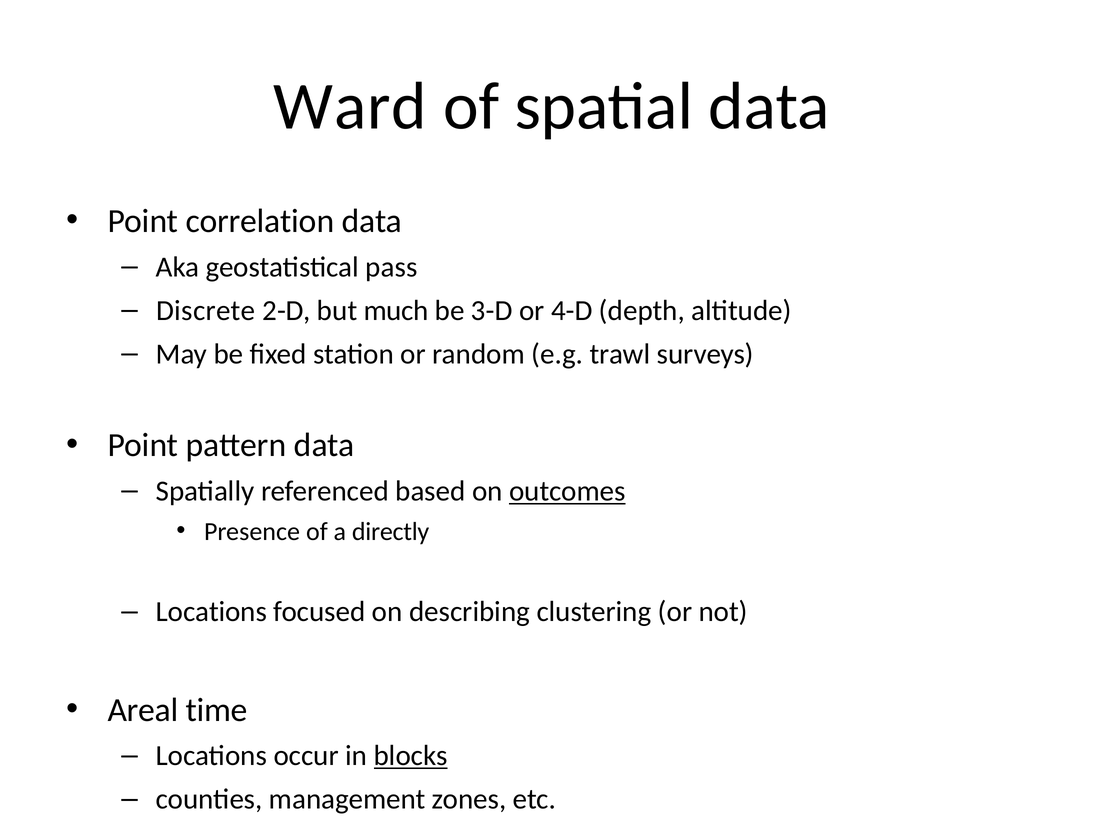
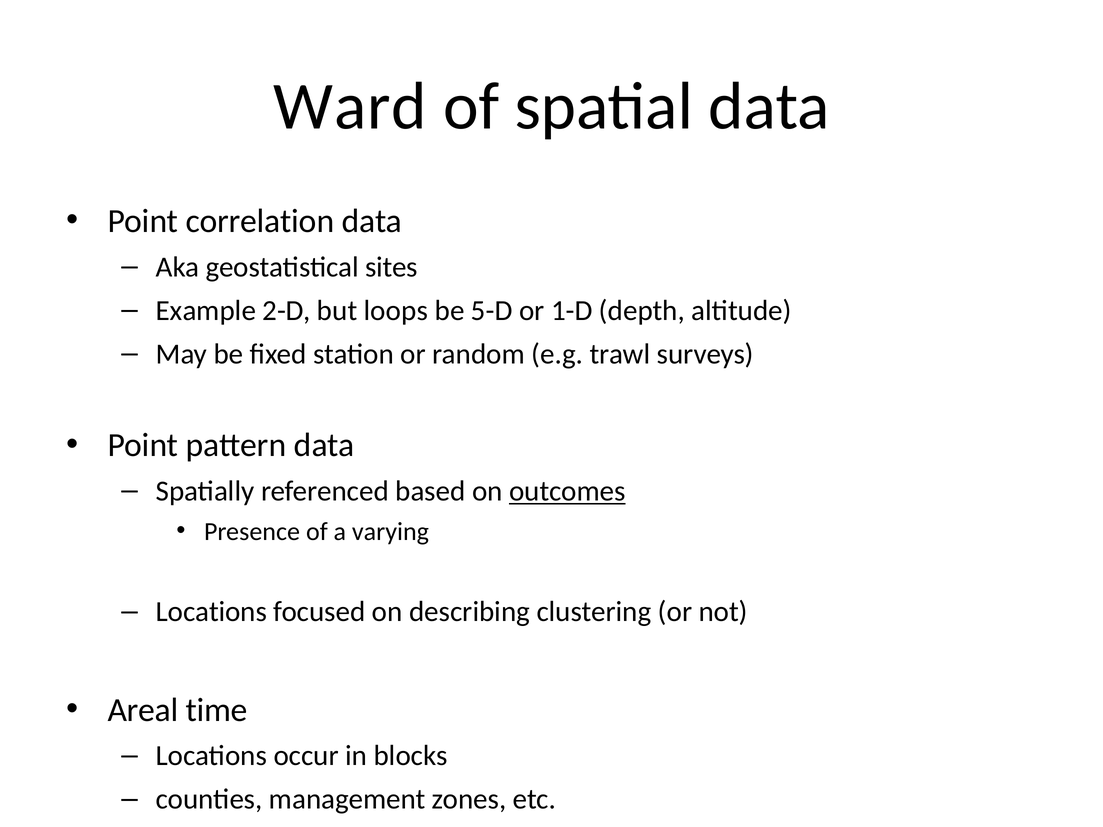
pass: pass -> sites (392, 267)
Discrete: Discrete -> Example (206, 311)
much: much -> loops (396, 311)
3-D: 3-D -> 5-D (492, 311)
4-D: 4-D -> 1-D (572, 311)
directly: directly -> varying (390, 532)
blocks underline: present -> none (411, 756)
